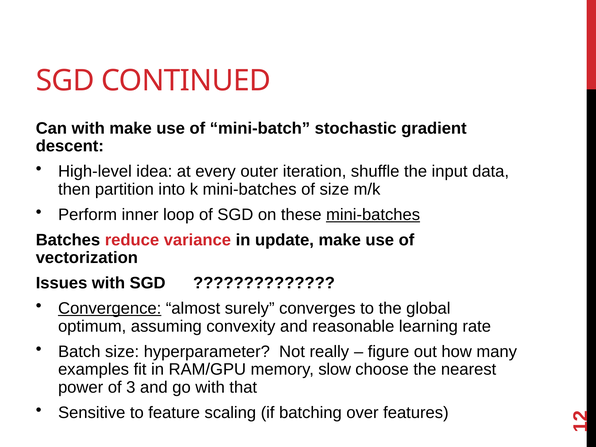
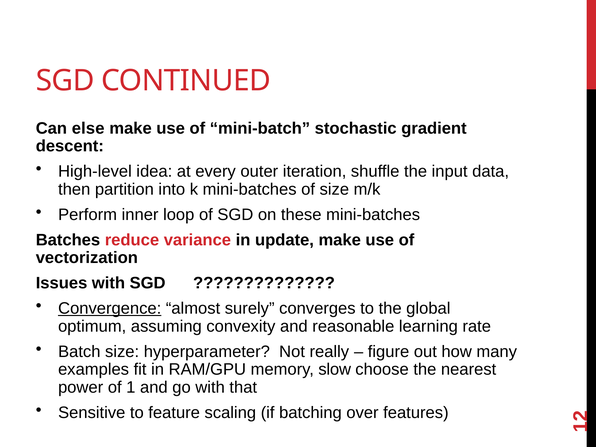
Can with: with -> else (88, 128)
mini-batches underline: present -> none (373, 215)
of 3: 3 -> 1 (131, 387)
